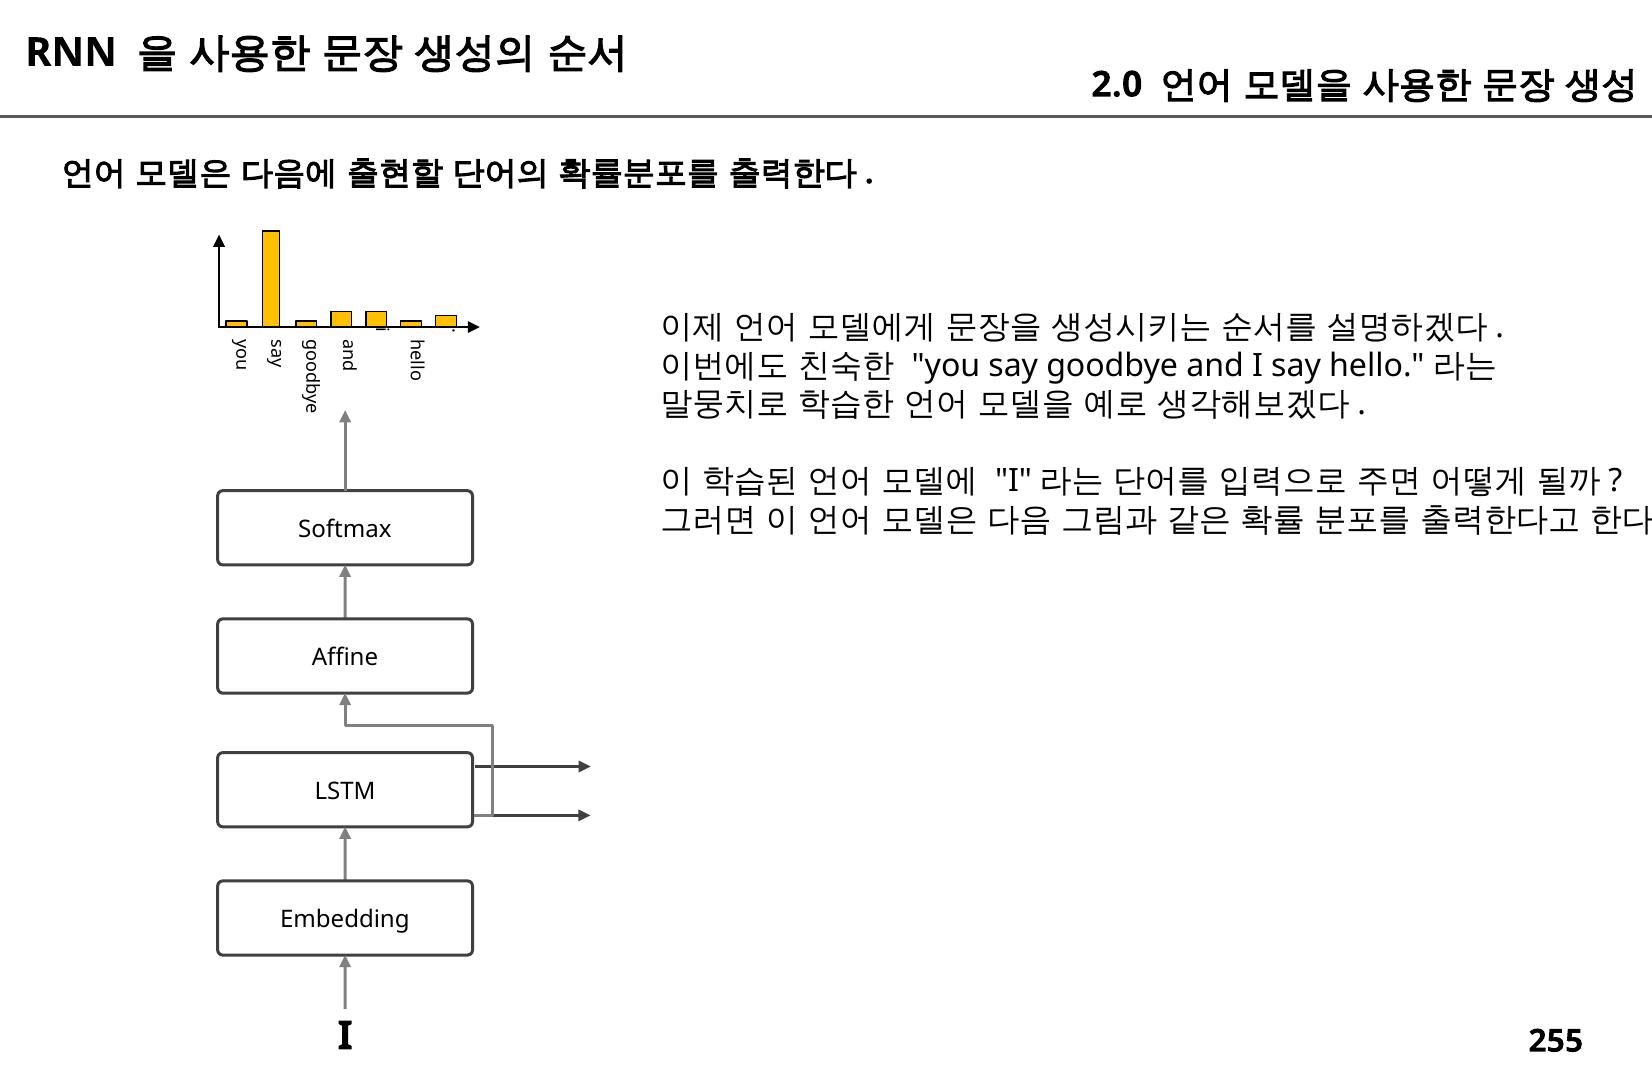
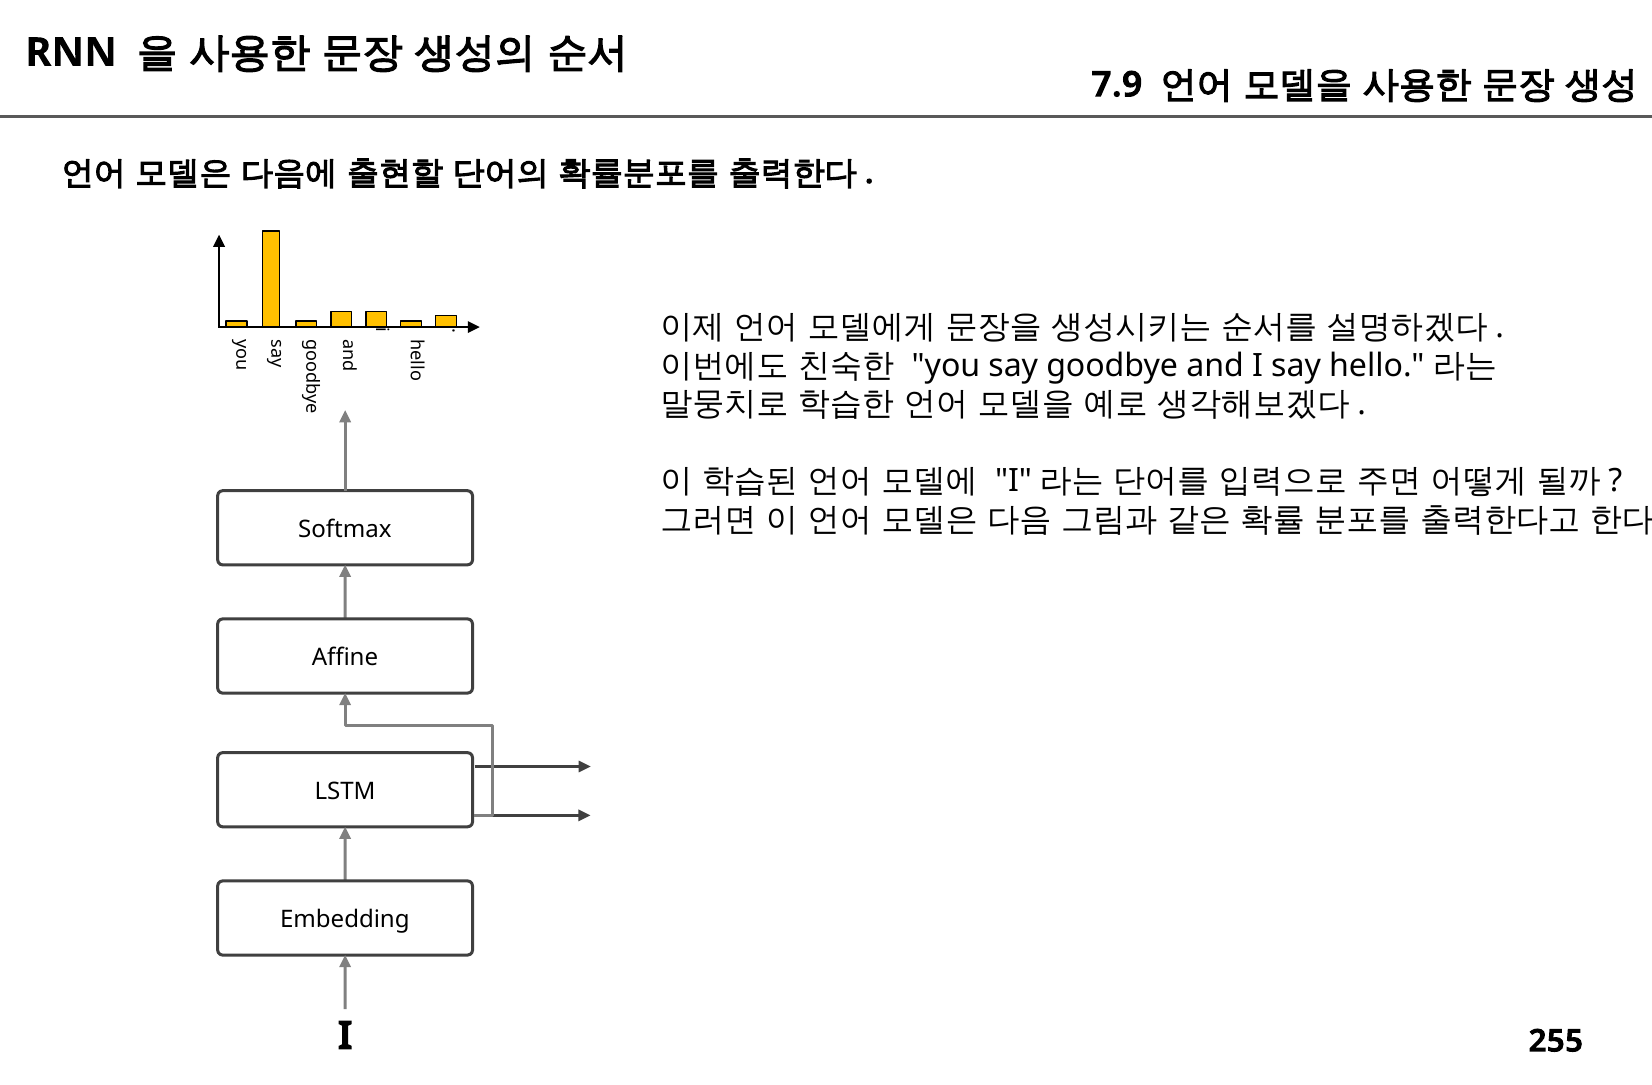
2.0: 2.0 -> 7.9 (1117, 85)
